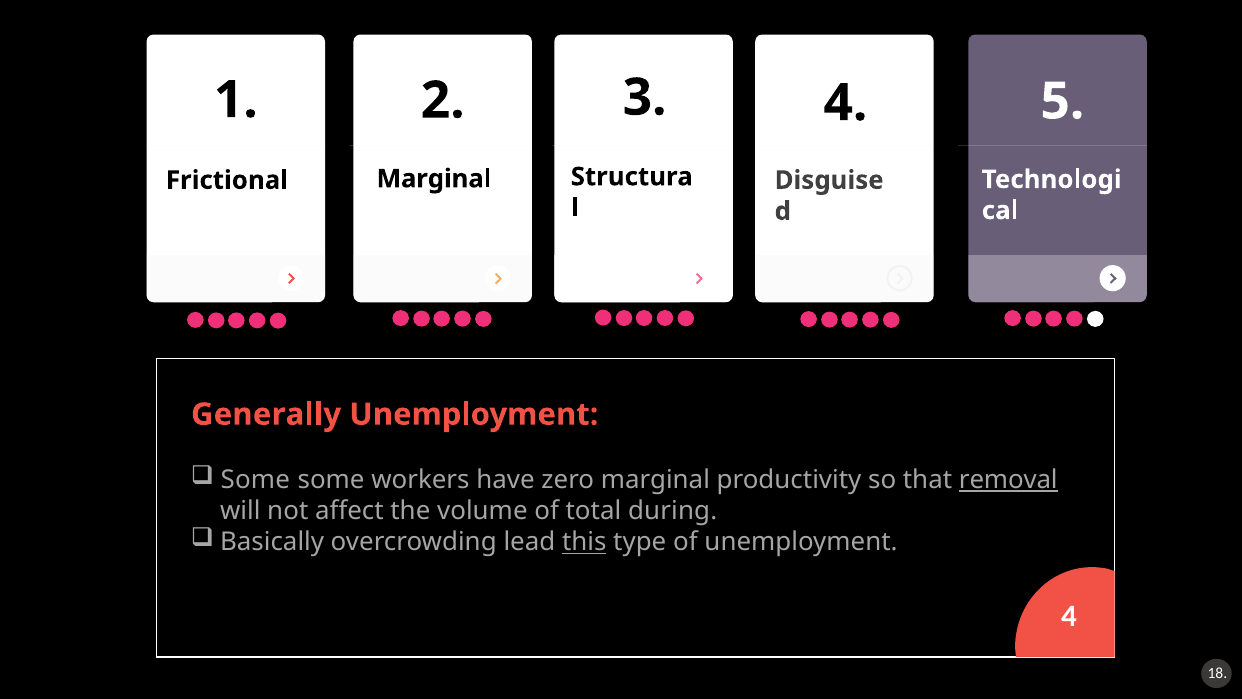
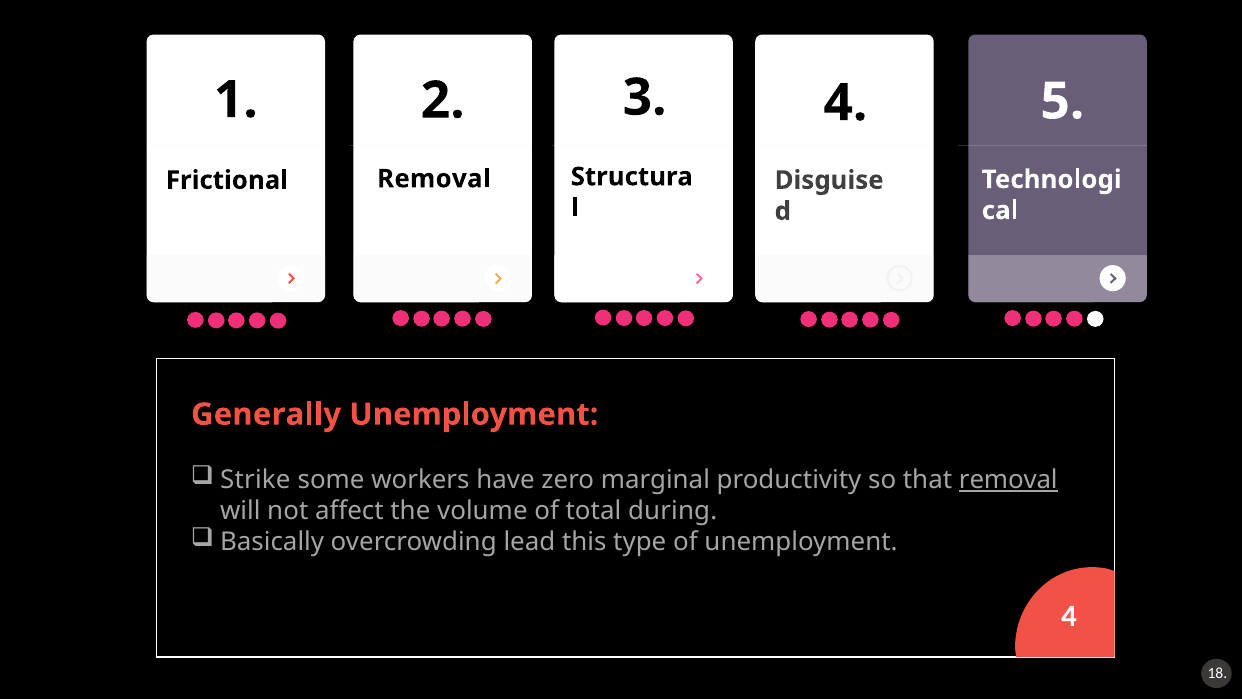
Marginal: Marginal -> Removal (434, 179)
Some: Some -> Strike (255, 480)
this underline: present -> none (584, 542)
